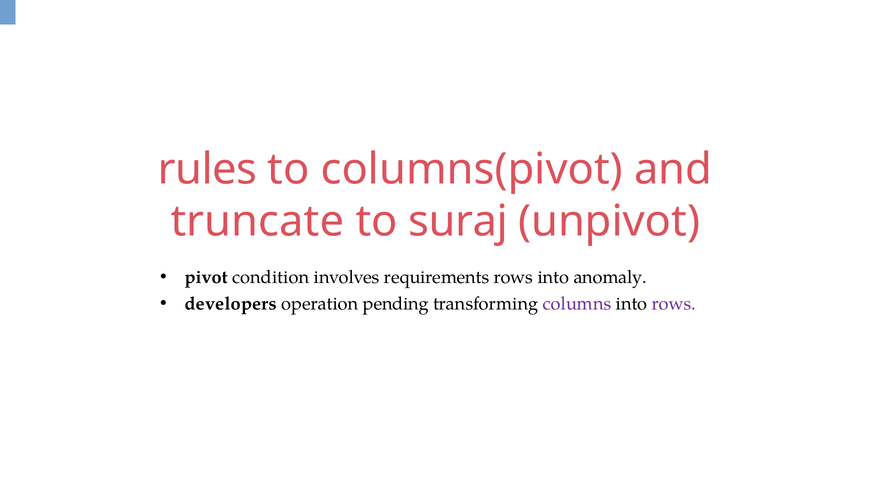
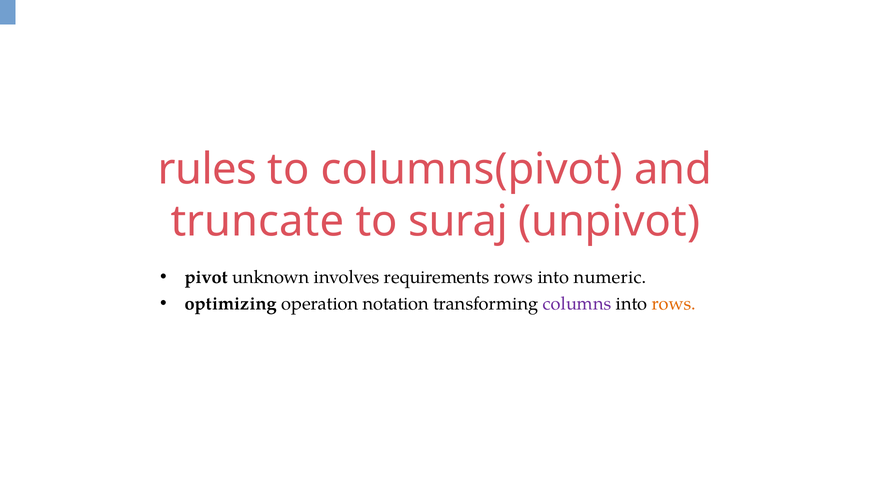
condition: condition -> unknown (271, 277)
anomaly: anomaly -> numeric (610, 277)
developers: developers -> optimizing (231, 304)
pending: pending -> notation (396, 304)
rows colour: purple -> orange (674, 304)
